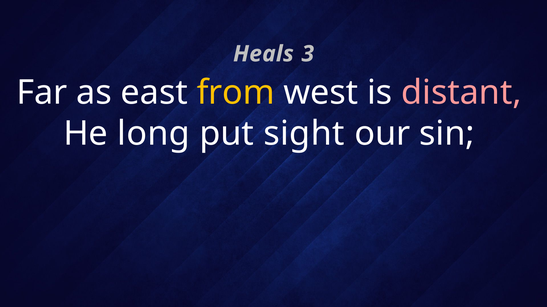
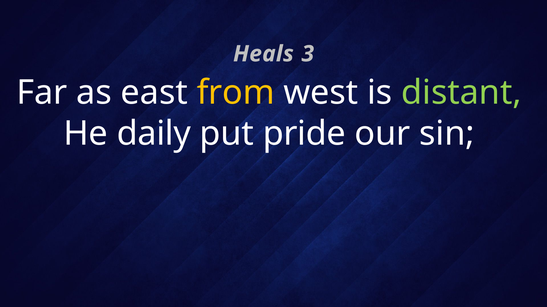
distant colour: pink -> light green (461, 93)
long: long -> daily (154, 134)
sight: sight -> pride (304, 134)
